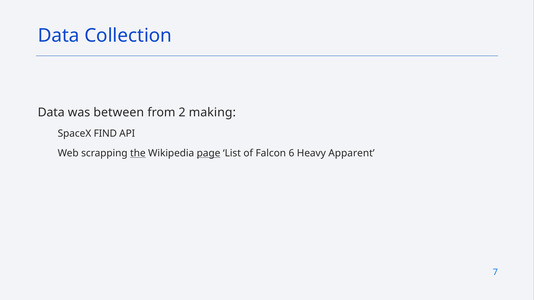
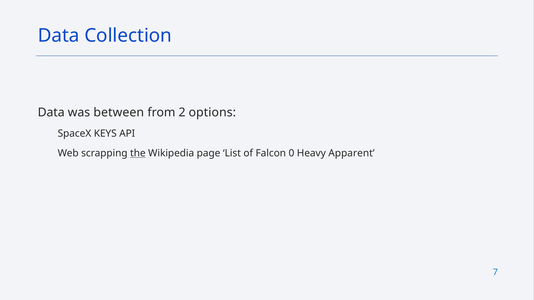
making: making -> options (212, 113)
FIND: FIND -> KEYS (105, 134)
page underline: present -> none (209, 153)
6: 6 -> 0 (291, 153)
